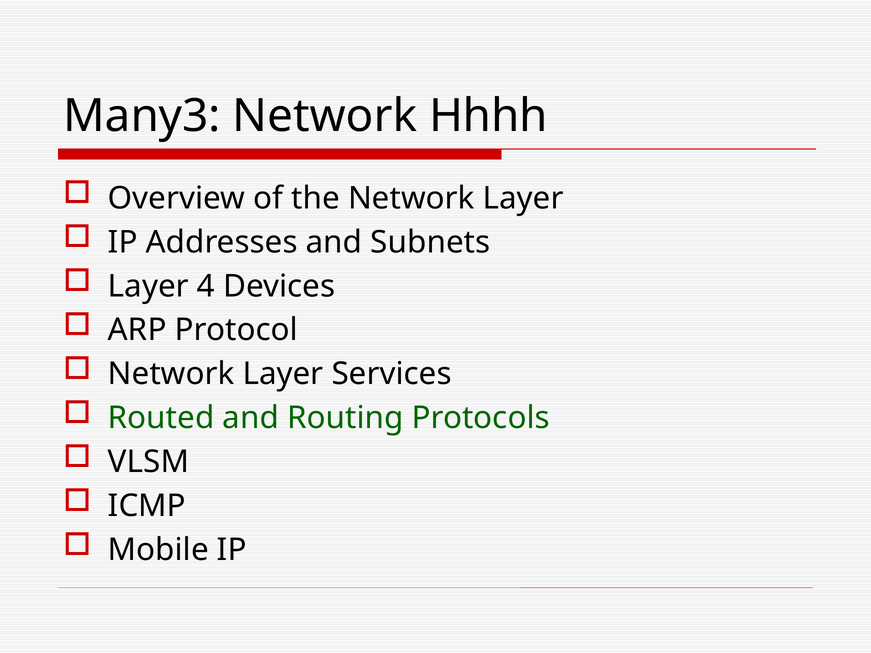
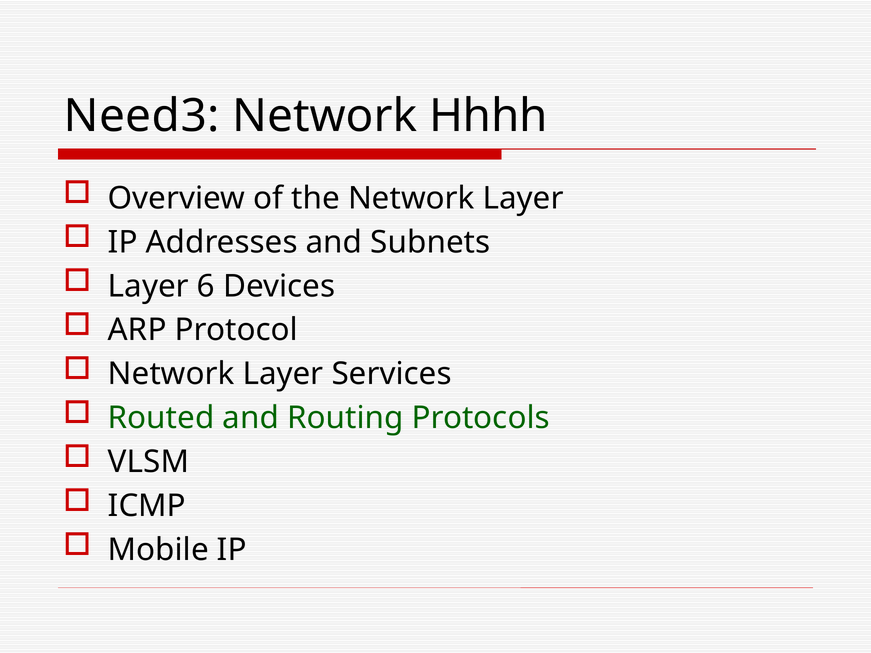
Many3: Many3 -> Need3 (142, 116)
4: 4 -> 6 (206, 286)
